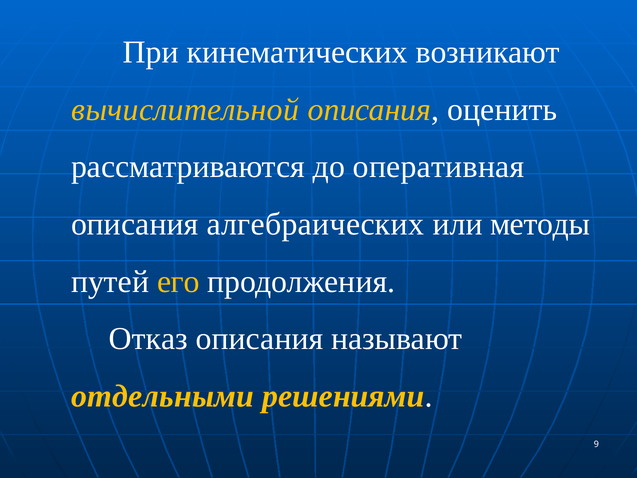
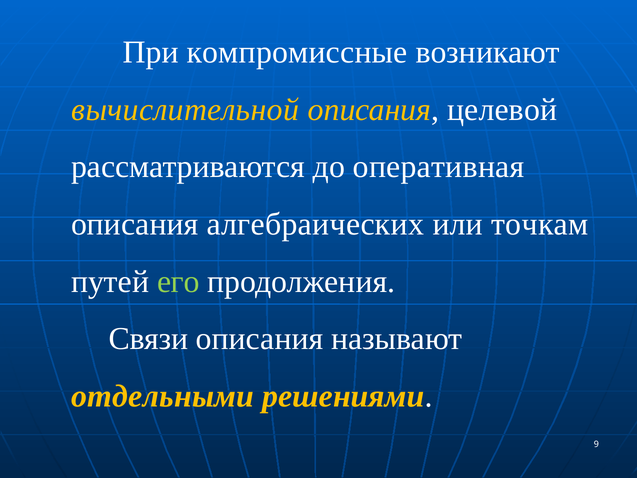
кинематических: кинематических -> компромиссные (297, 52)
оценить: оценить -> целевой (502, 109)
методы: методы -> точкам (540, 224)
его colour: yellow -> light green (178, 281)
Отказ: Отказ -> Связи (148, 339)
